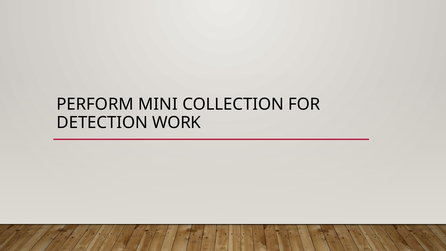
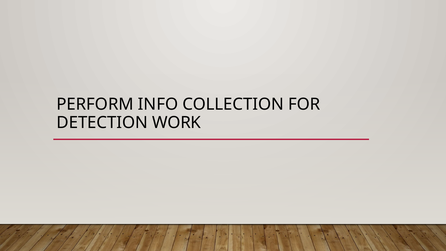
MINI: MINI -> INFO (158, 104)
